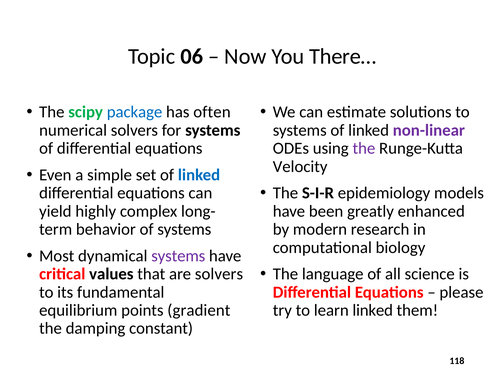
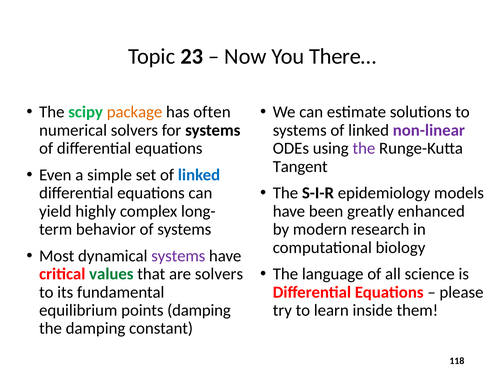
06: 06 -> 23 (192, 57)
package colour: blue -> orange (135, 112)
Velocity: Velocity -> Tangent (300, 167)
values colour: black -> green (111, 274)
points gradient: gradient -> damping (199, 310)
learn linked: linked -> inside (373, 310)
